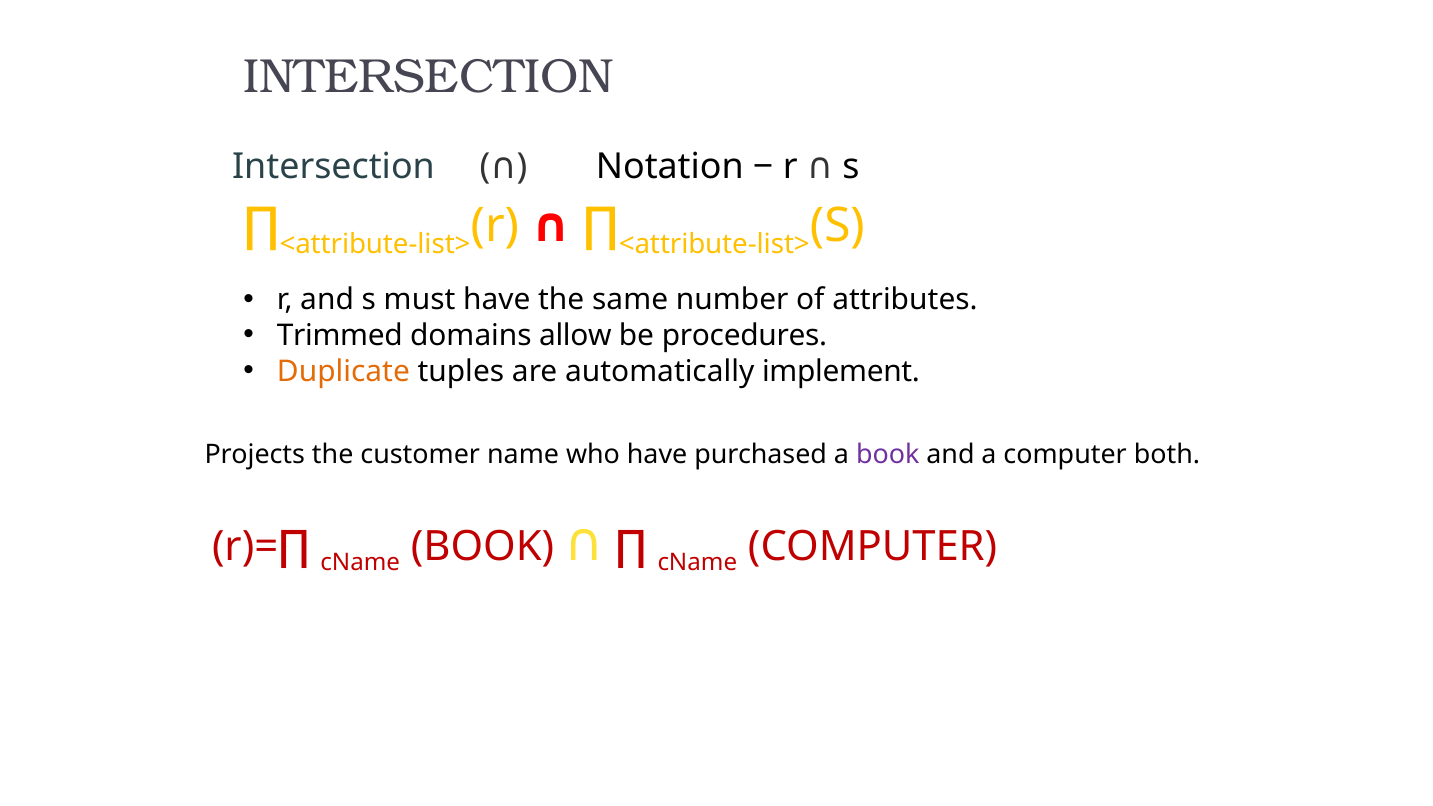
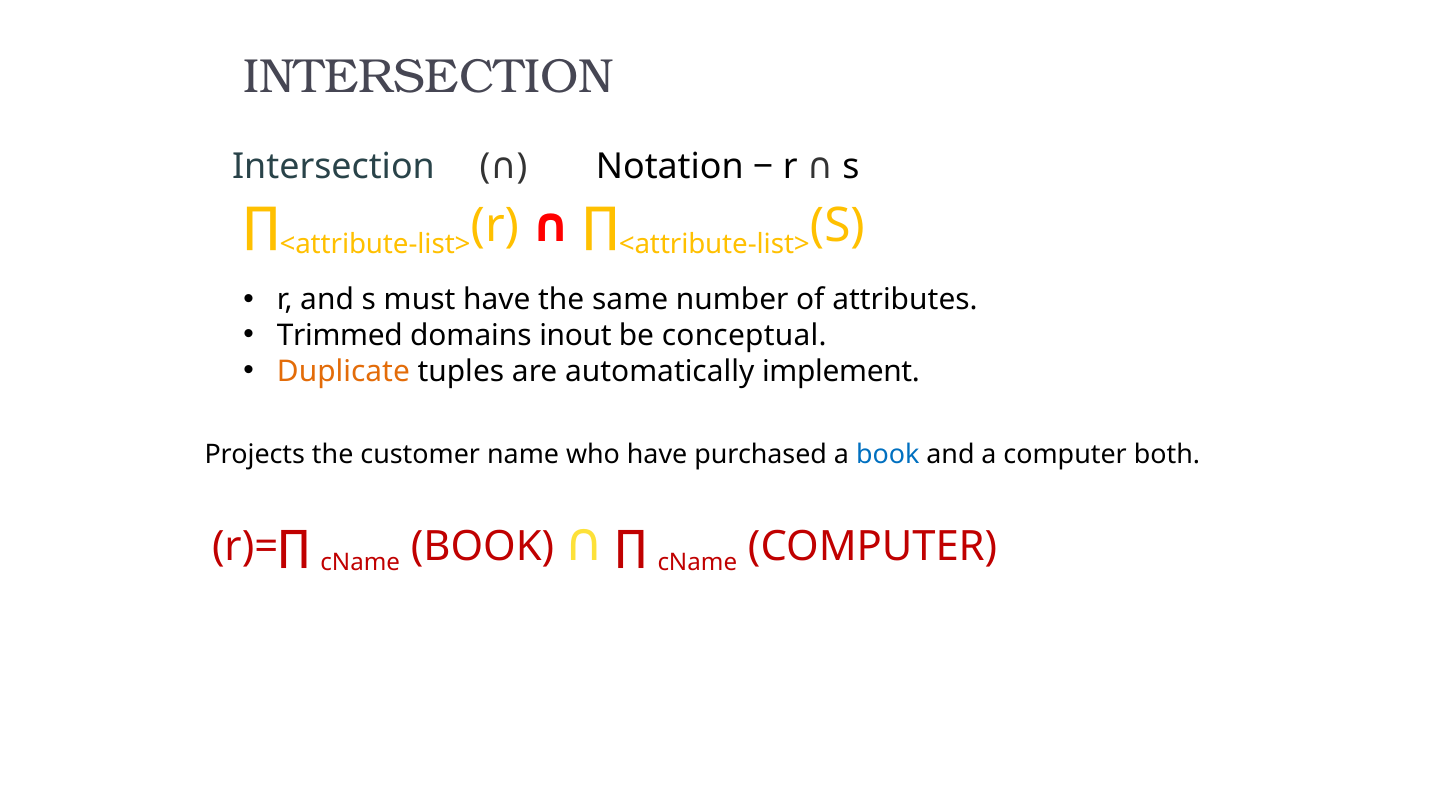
allow: allow -> inout (575, 336)
procedures: procedures -> conceptual (744, 336)
book colour: purple -> blue (888, 455)
